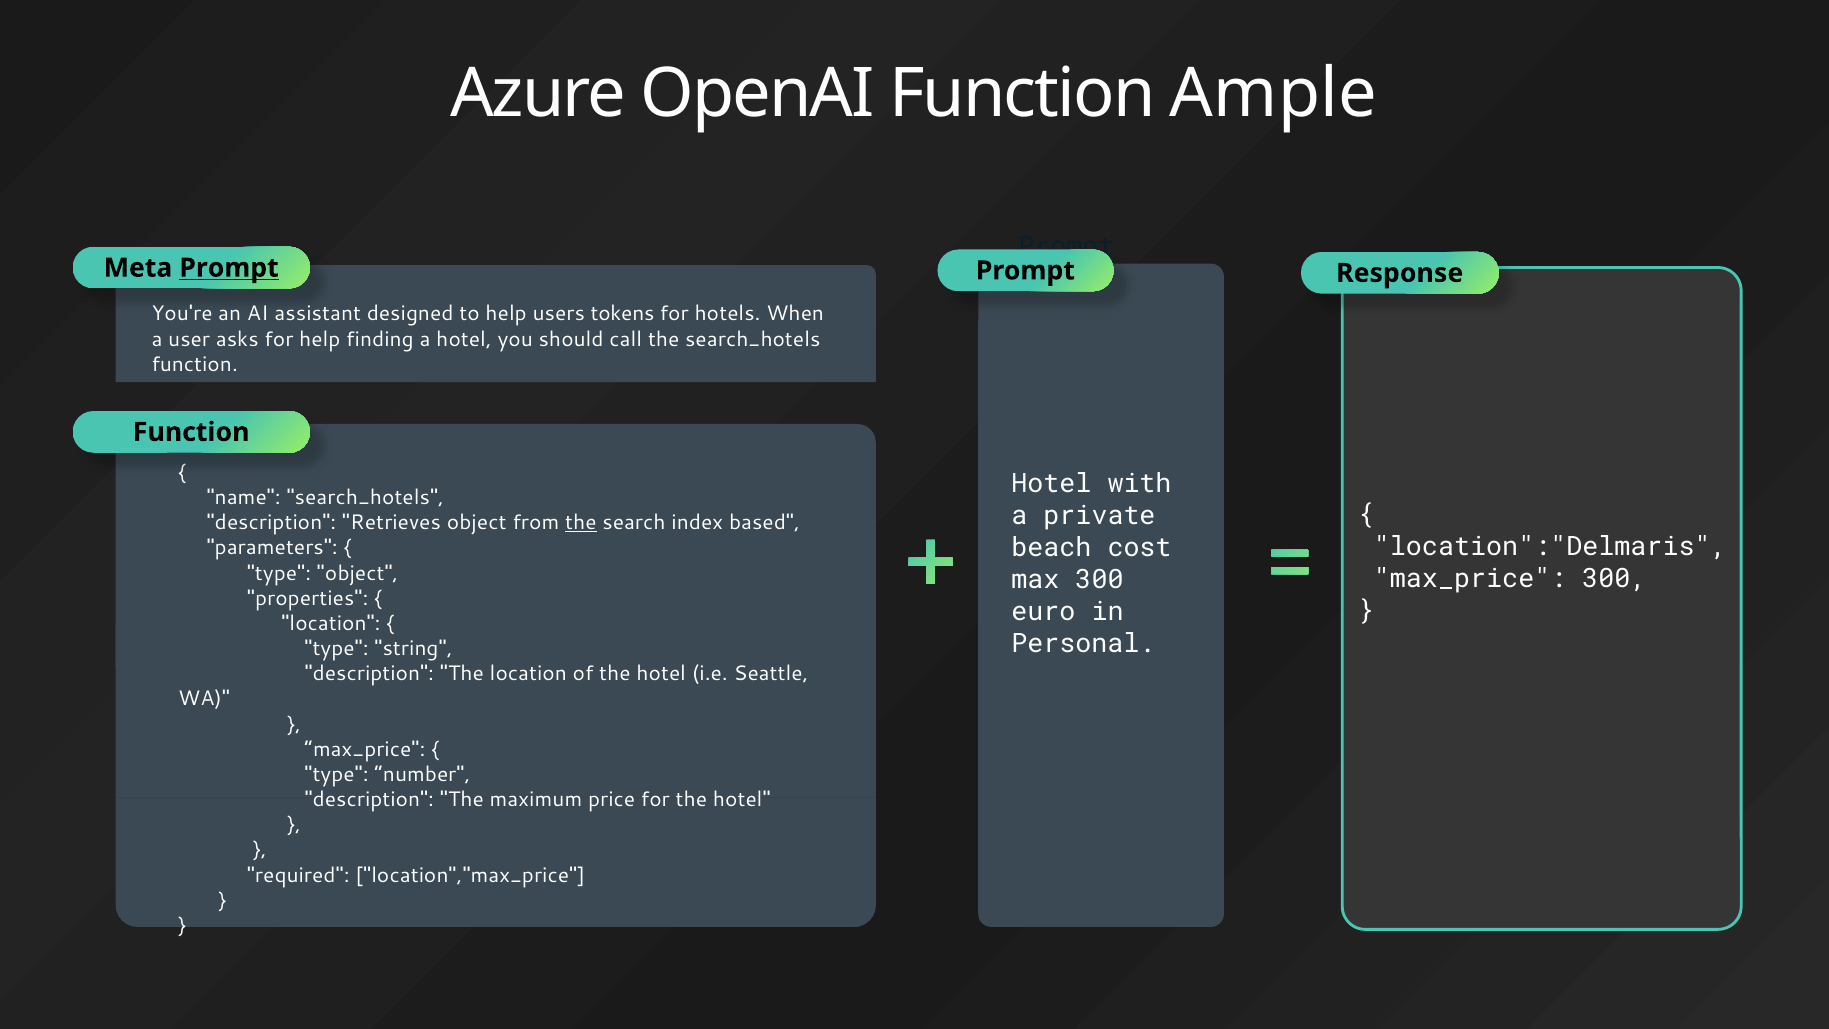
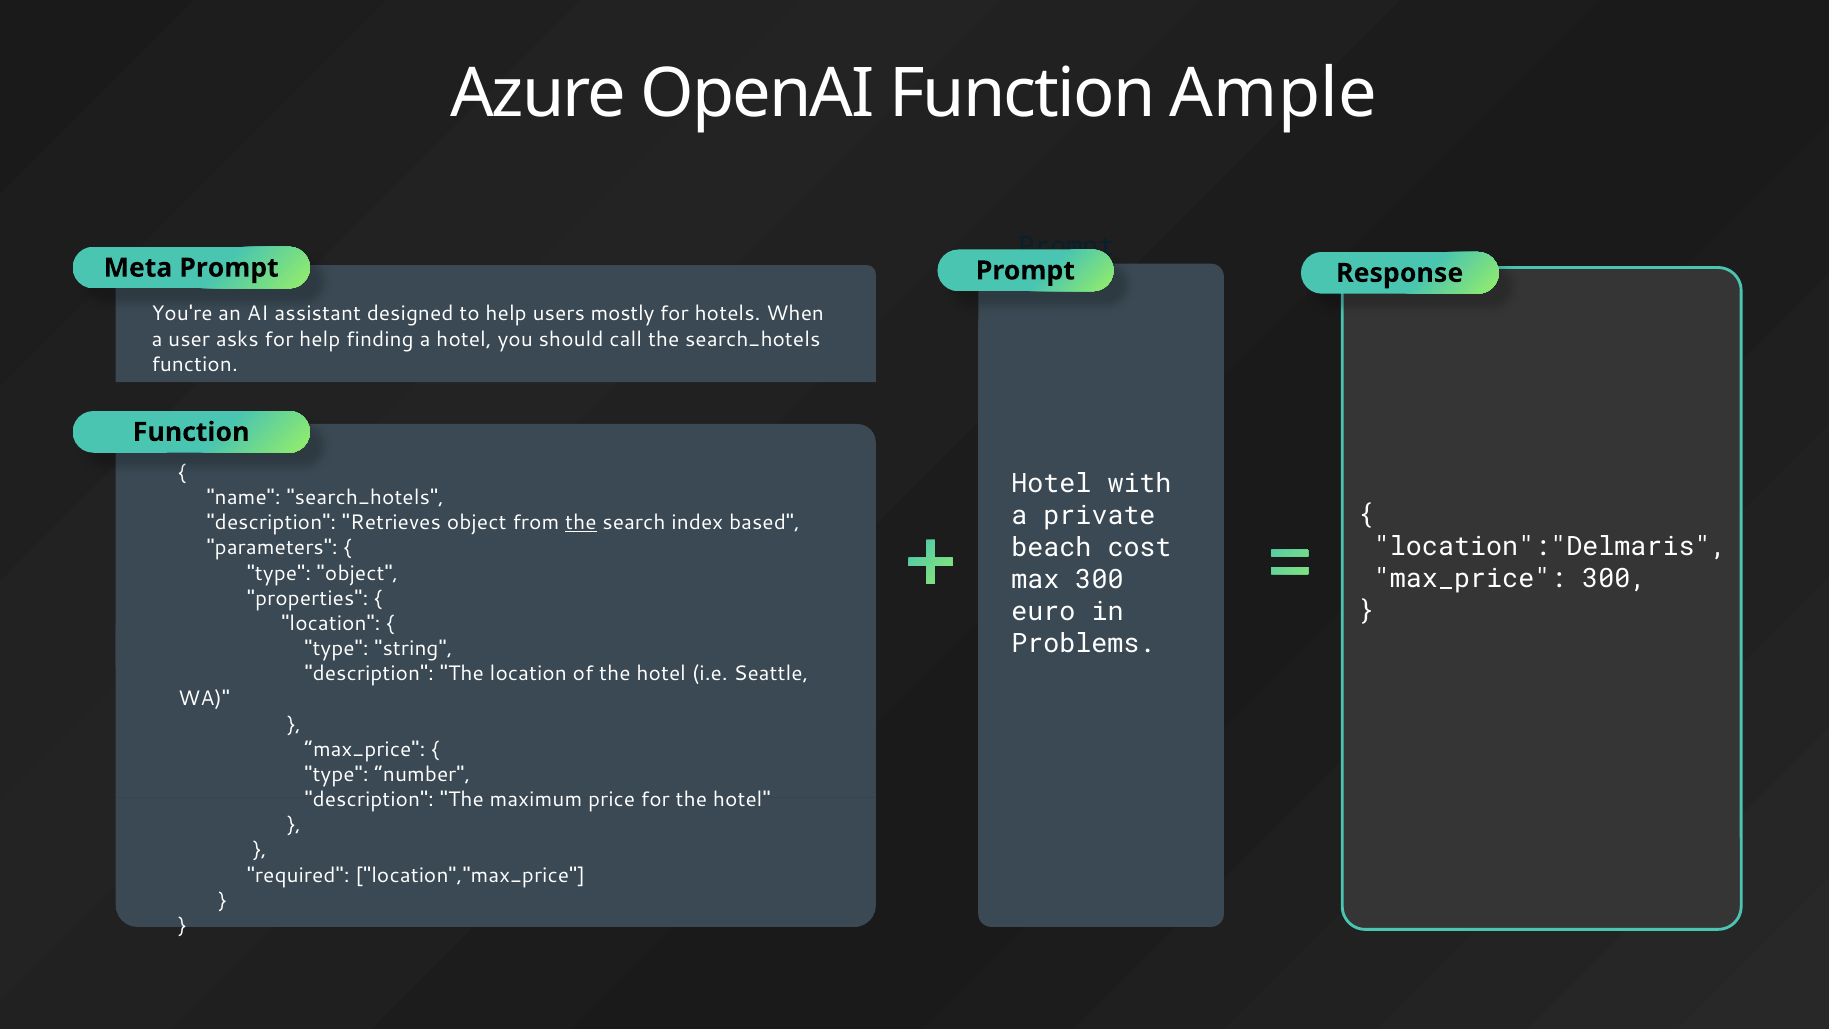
Prompt underline: present -> none (229, 268)
tokens: tokens -> mostly (623, 314)
Personal: Personal -> Problems (1083, 644)
